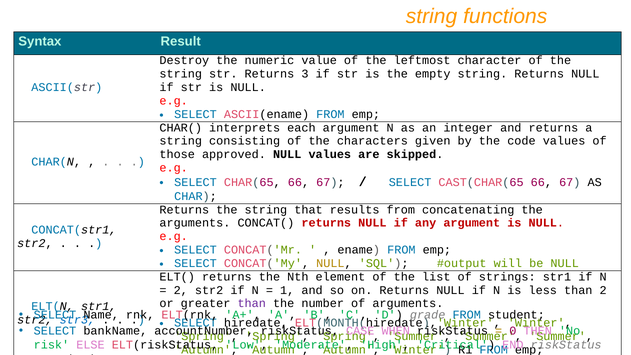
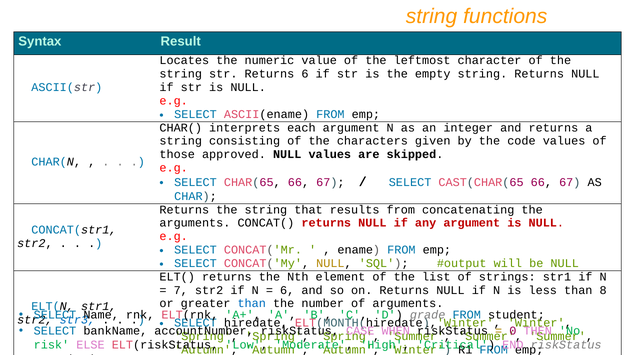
Destroy: Destroy -> Locates (184, 61)
Returns 3: 3 -> 6 (305, 74)
2: 2 -> 7 (181, 290)
1: 1 -> 6 (287, 290)
than 2: 2 -> 8 (603, 290)
than colour: purple -> blue (252, 304)
